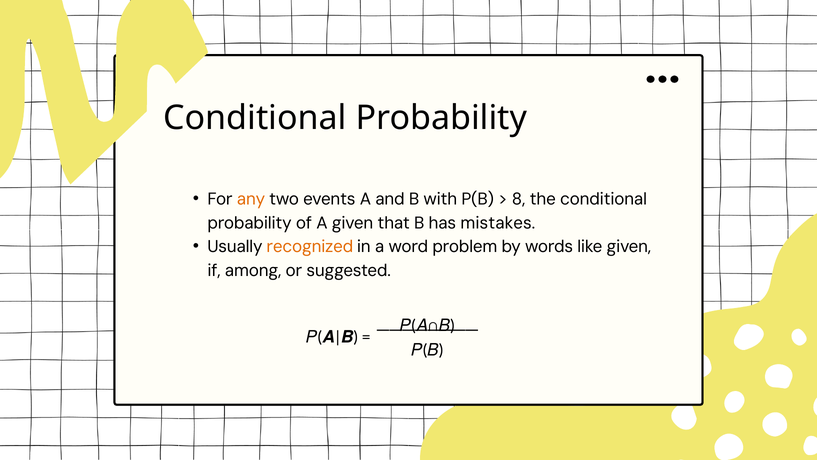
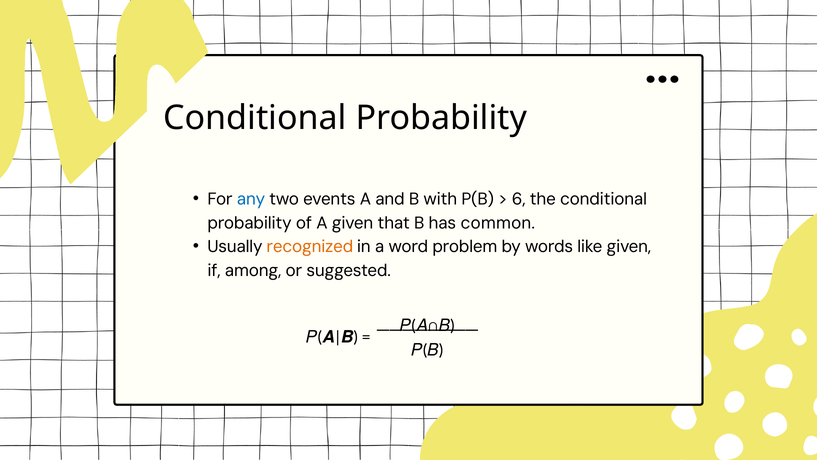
any colour: orange -> blue (251, 199)
8: 8 -> 6 (519, 199)
mistakes: mistakes -> common (498, 223)
